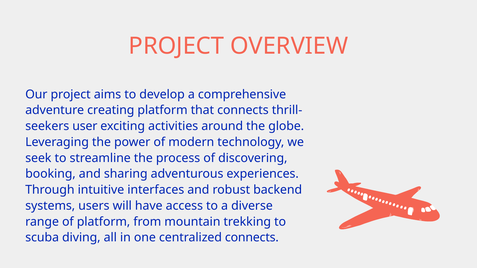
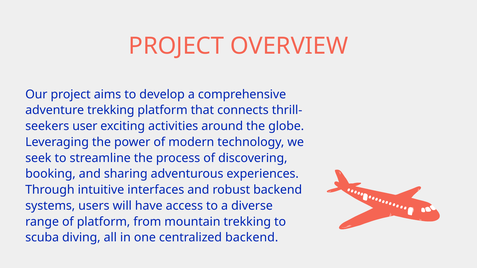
adventure creating: creating -> trekking (111, 110)
centralized connects: connects -> backend (252, 238)
